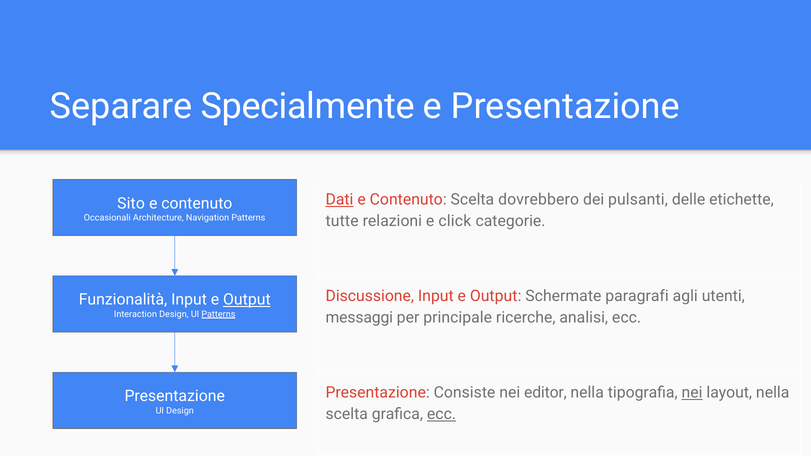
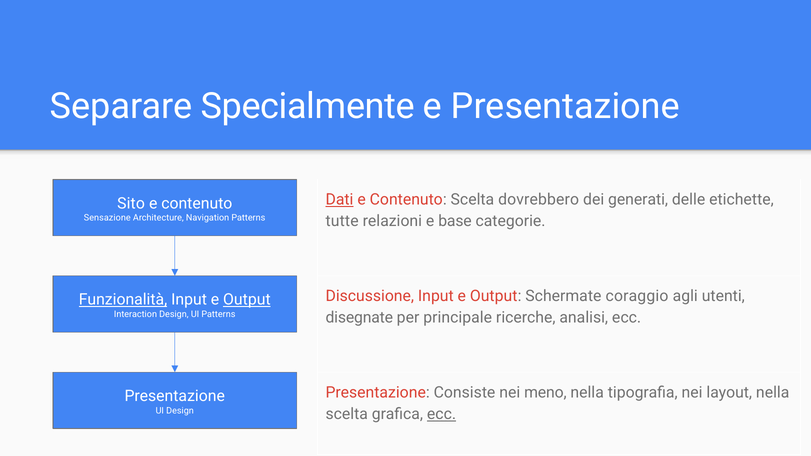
pulsanti: pulsanti -> generati (638, 200)
Occasionali: Occasionali -> Sensazione (107, 218)
click: click -> base (455, 221)
paragrafi: paragrafi -> coraggio (637, 296)
Funzionalità underline: none -> present (123, 300)
Patterns underline: present -> none (218, 314)
messaggi: messaggi -> disegnate (359, 318)
editor: editor -> meno (545, 393)
nei underline: present -> none (692, 393)
